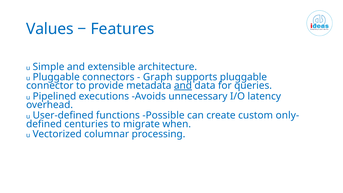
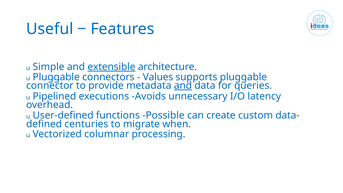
Values: Values -> Useful (50, 29)
extensible underline: none -> present (111, 67)
Graph: Graph -> Values (158, 77)
only-: only- -> data- (287, 115)
